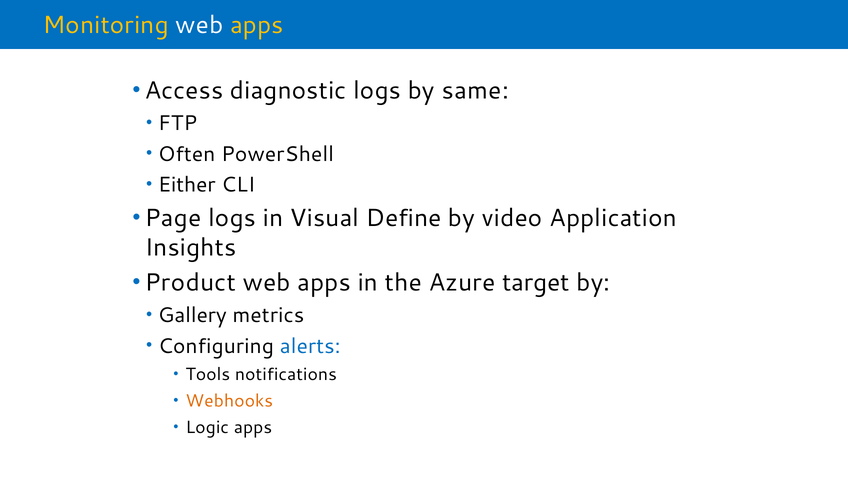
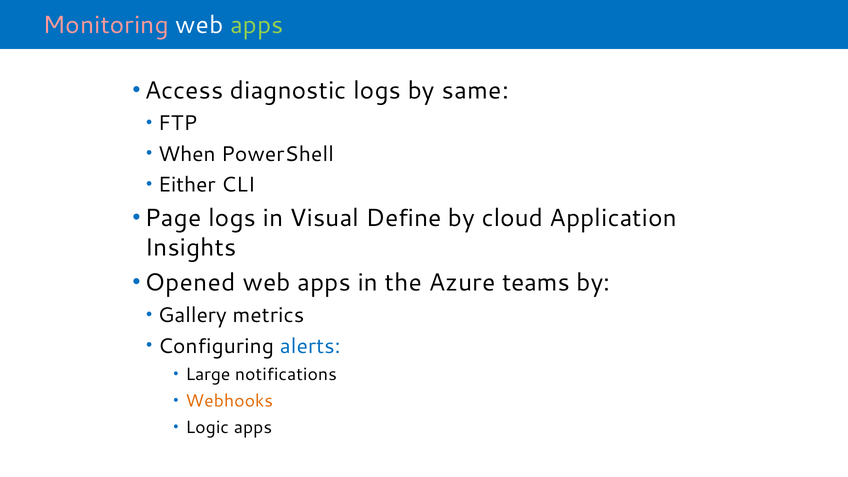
Monitoring colour: yellow -> pink (106, 25)
apps colour: yellow -> light green (257, 25)
Often: Often -> When (187, 154)
video: video -> cloud (512, 218)
Product: Product -> Opened (190, 283)
target: target -> teams (536, 283)
Tools: Tools -> Large (208, 374)
